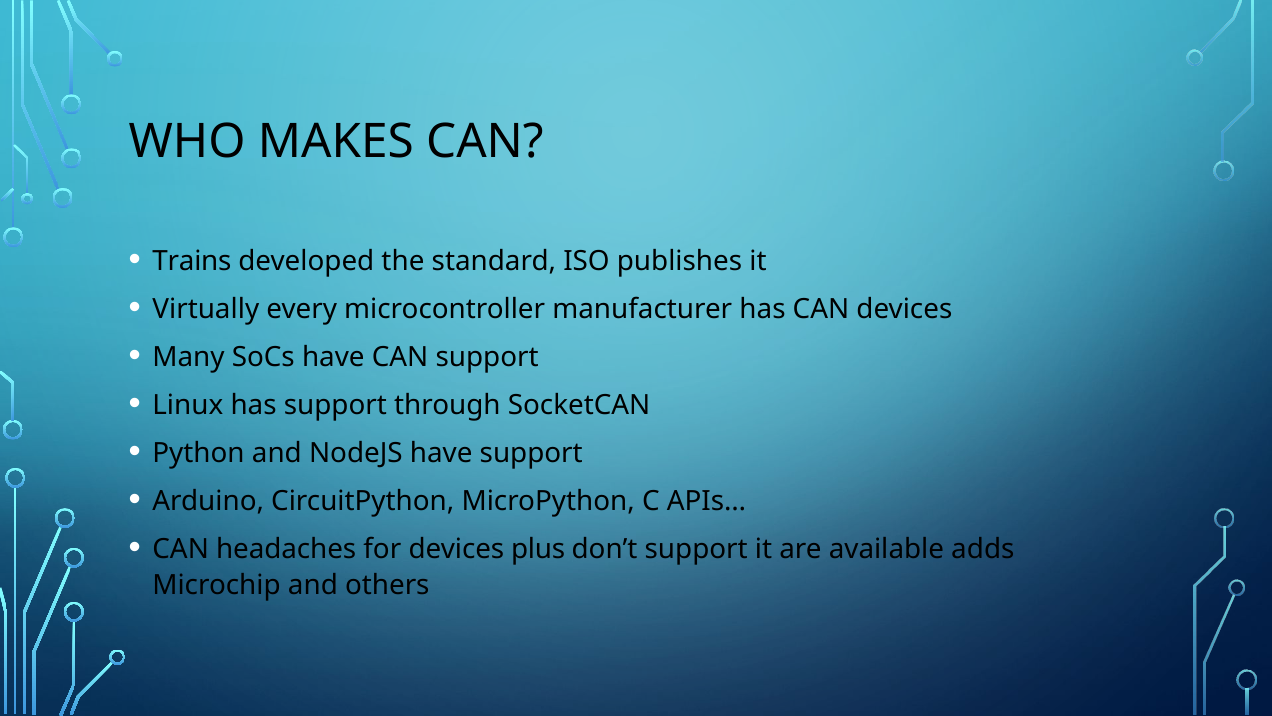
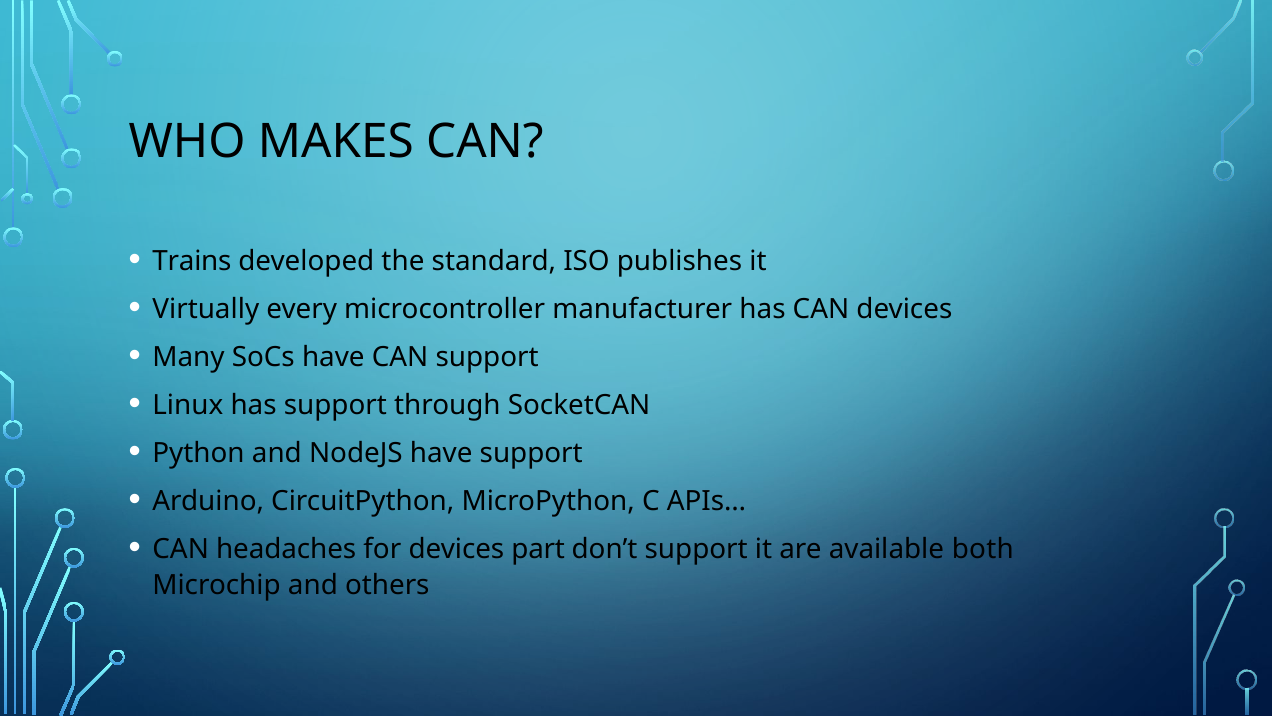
plus: plus -> part (538, 549)
adds: adds -> both (983, 549)
